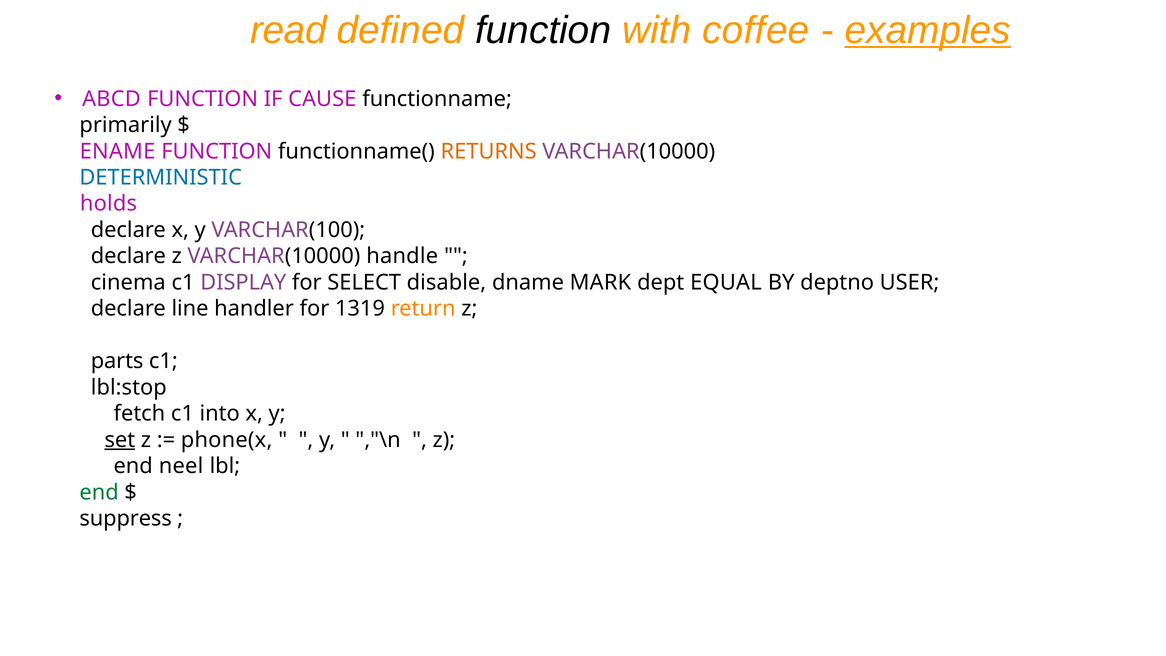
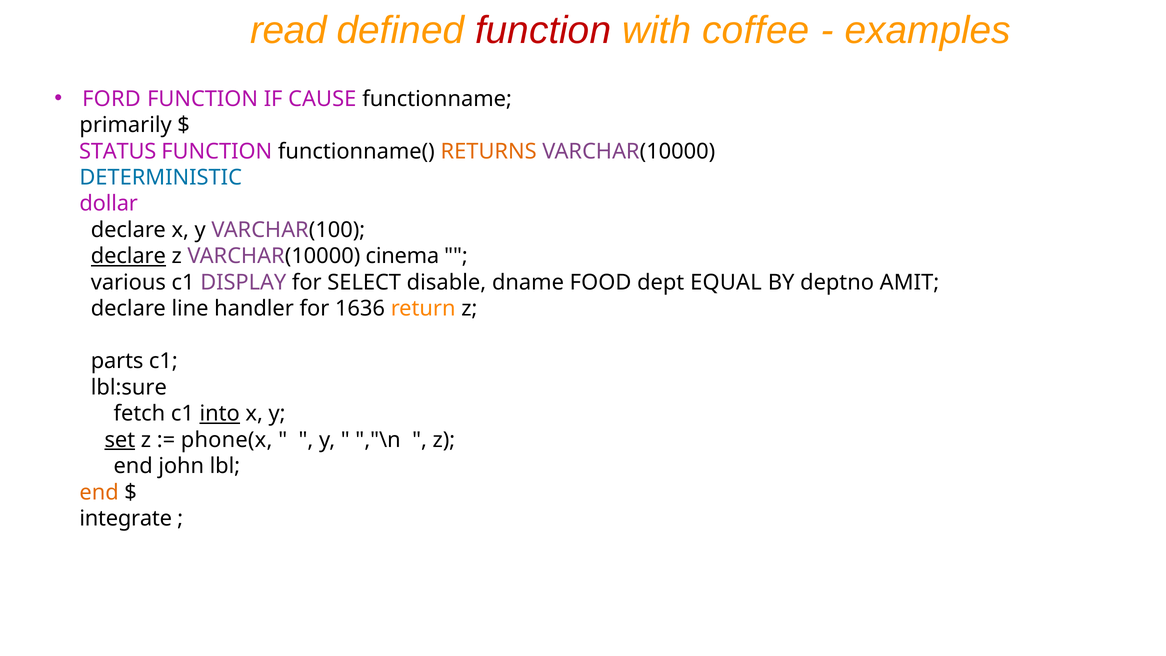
function colour: black -> red (543, 30)
examples underline: present -> none (928, 30)
ABCD: ABCD -> FORD (111, 99)
ENAME: ENAME -> STATUS (118, 151)
holds: holds -> dollar (109, 204)
declare underline: none -> present (128, 256)
handle: handle -> cinema (402, 256)
cinema: cinema -> various (128, 282)
MARK: MARK -> FOOD (601, 282)
USER: USER -> AMIT (910, 282)
1319: 1319 -> 1636 (360, 309)
lbl:stop: lbl:stop -> lbl:sure (129, 387)
into underline: none -> present (220, 414)
neel: neel -> john (181, 466)
end colour: green -> orange (99, 492)
suppress: suppress -> integrate (126, 519)
